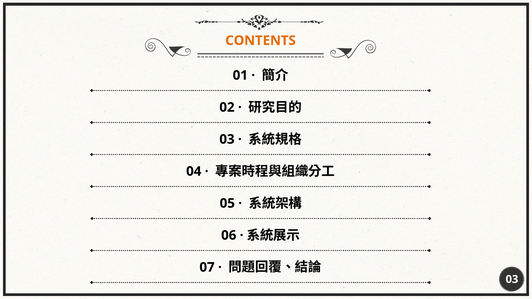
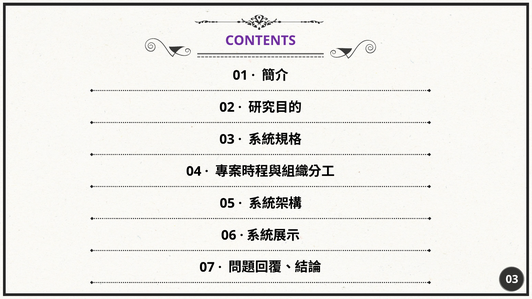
CONTENTS colour: orange -> purple (261, 41)
